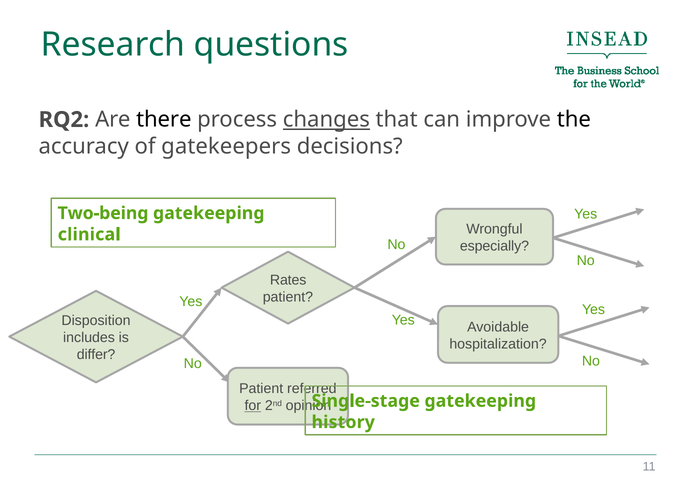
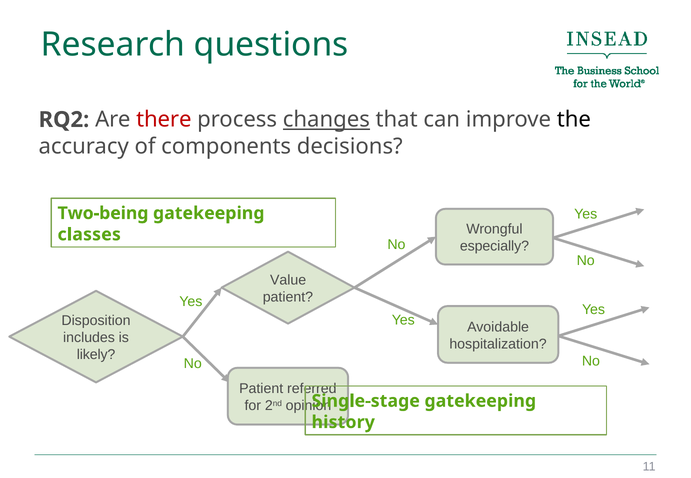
there colour: black -> red (164, 120)
gatekeepers: gatekeepers -> components (226, 146)
clinical: clinical -> classes (89, 235)
Rates: Rates -> Value (288, 280)
differ: differ -> likely (96, 355)
for underline: present -> none (253, 406)
